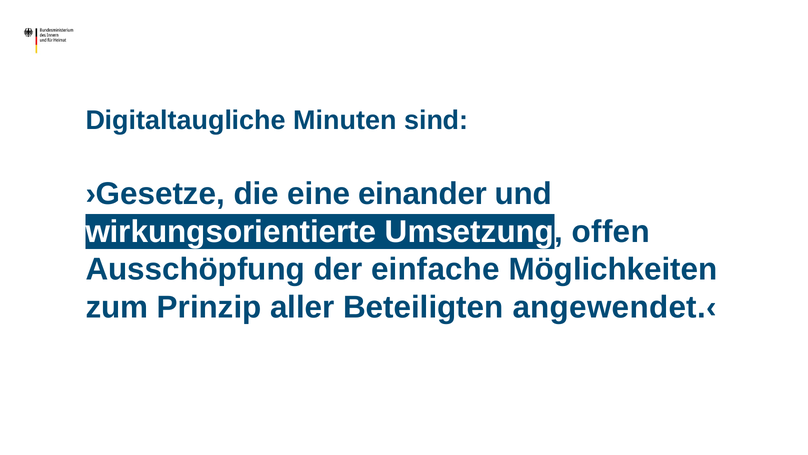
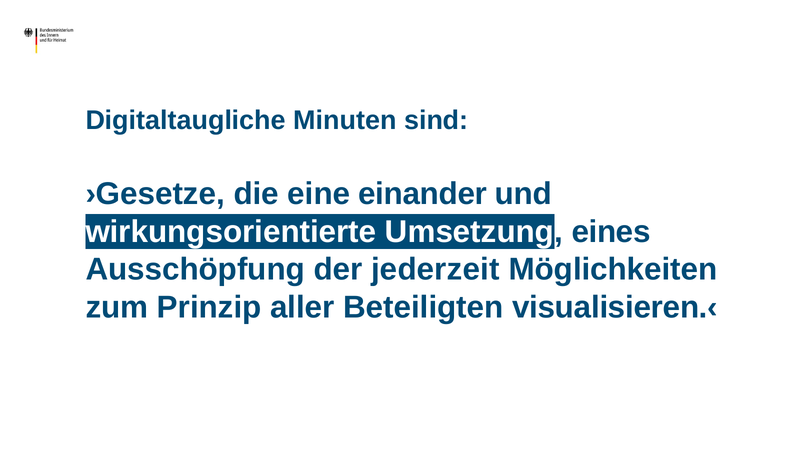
offen: offen -> eines (611, 232)
einfache: einfache -> jederzeit (435, 269)
angewendet.‹: angewendet.‹ -> visualisieren.‹ (615, 307)
